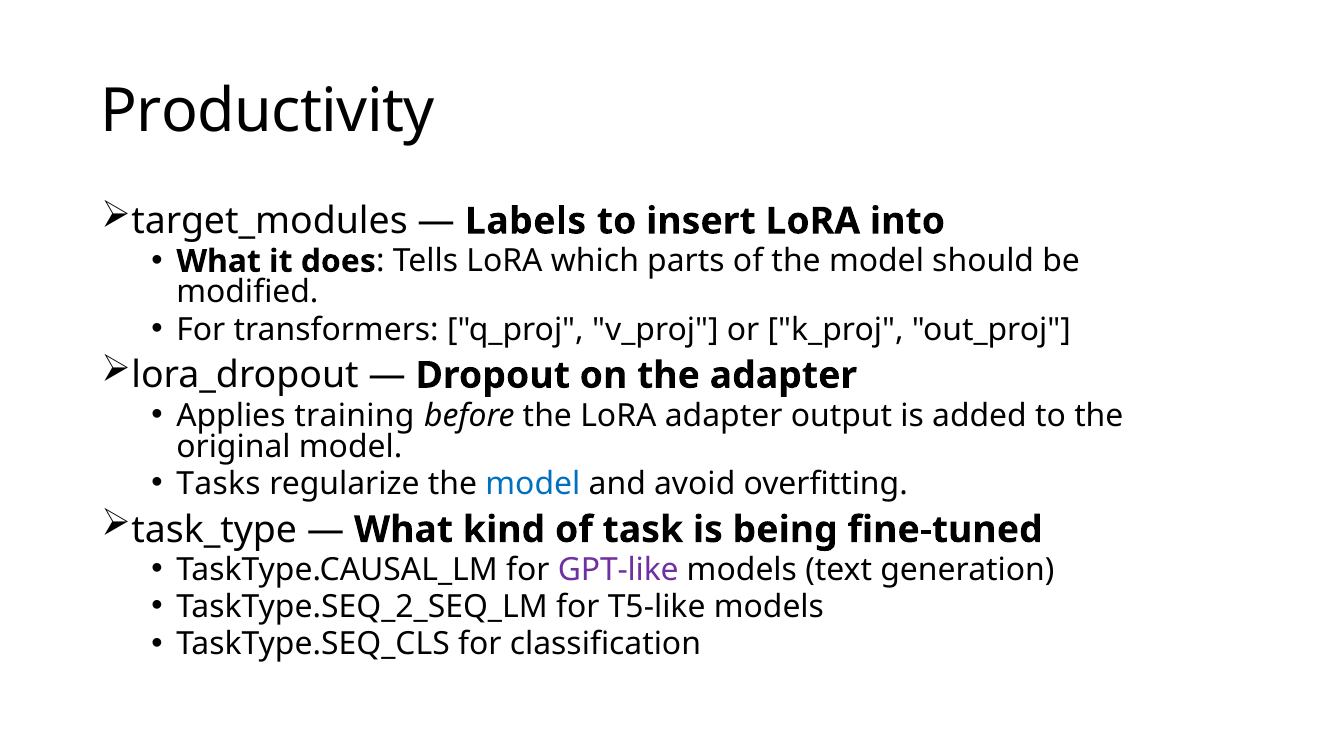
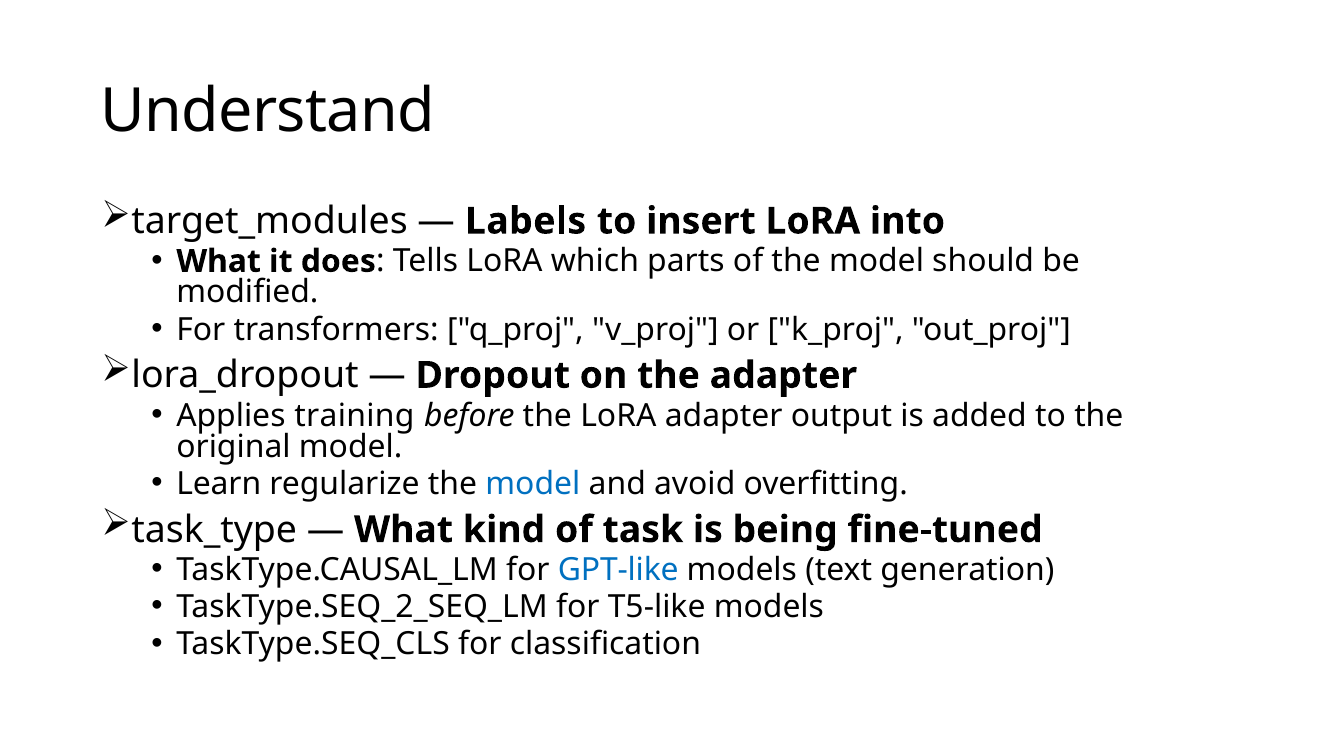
Productivity: Productivity -> Understand (268, 112)
Tasks: Tasks -> Learn (219, 484)
GPT-like colour: purple -> blue (618, 570)
